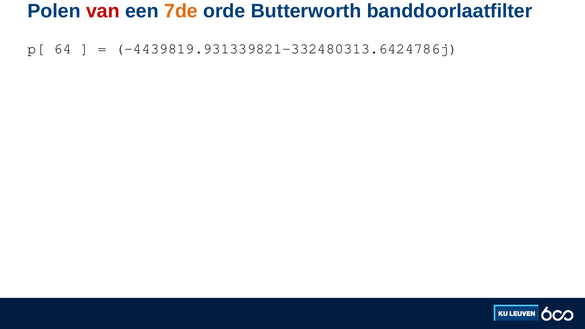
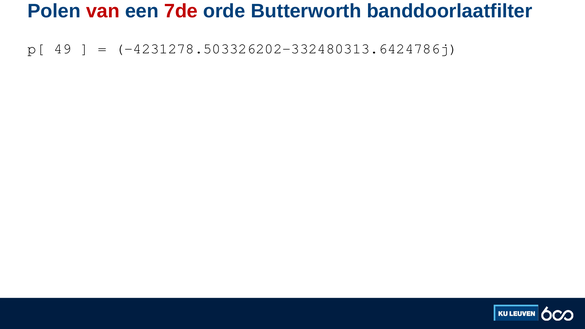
7de colour: orange -> red (181, 11)
64: 64 -> 49 (63, 49)
-4439819.931339821-332480313.6424786j: -4439819.931339821-332480313.6424786j -> -4231278.503326202-332480313.6424786j (287, 49)
